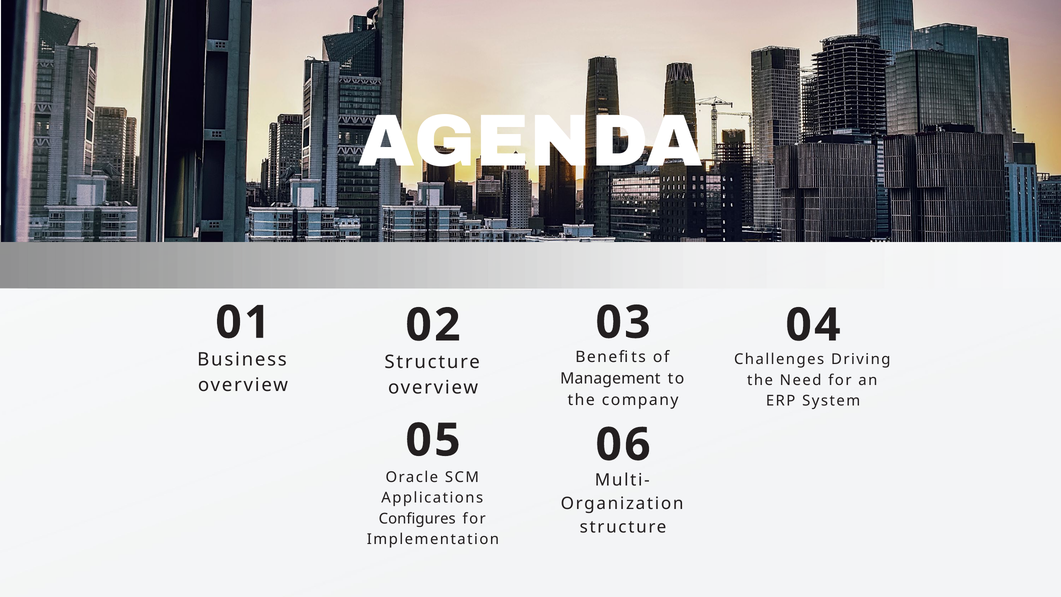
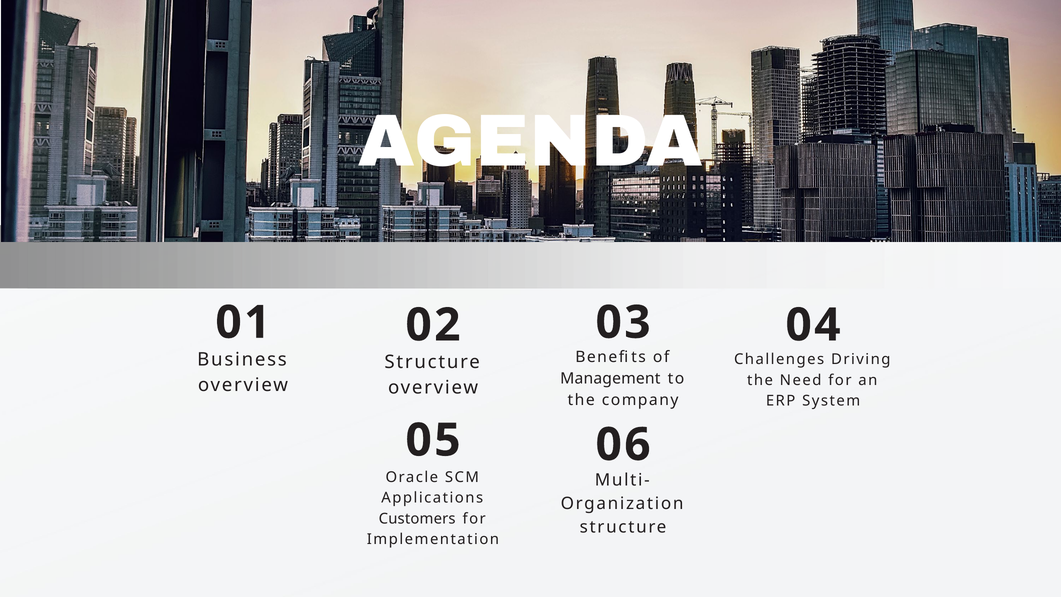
Configures: Configures -> Customers (417, 518)
